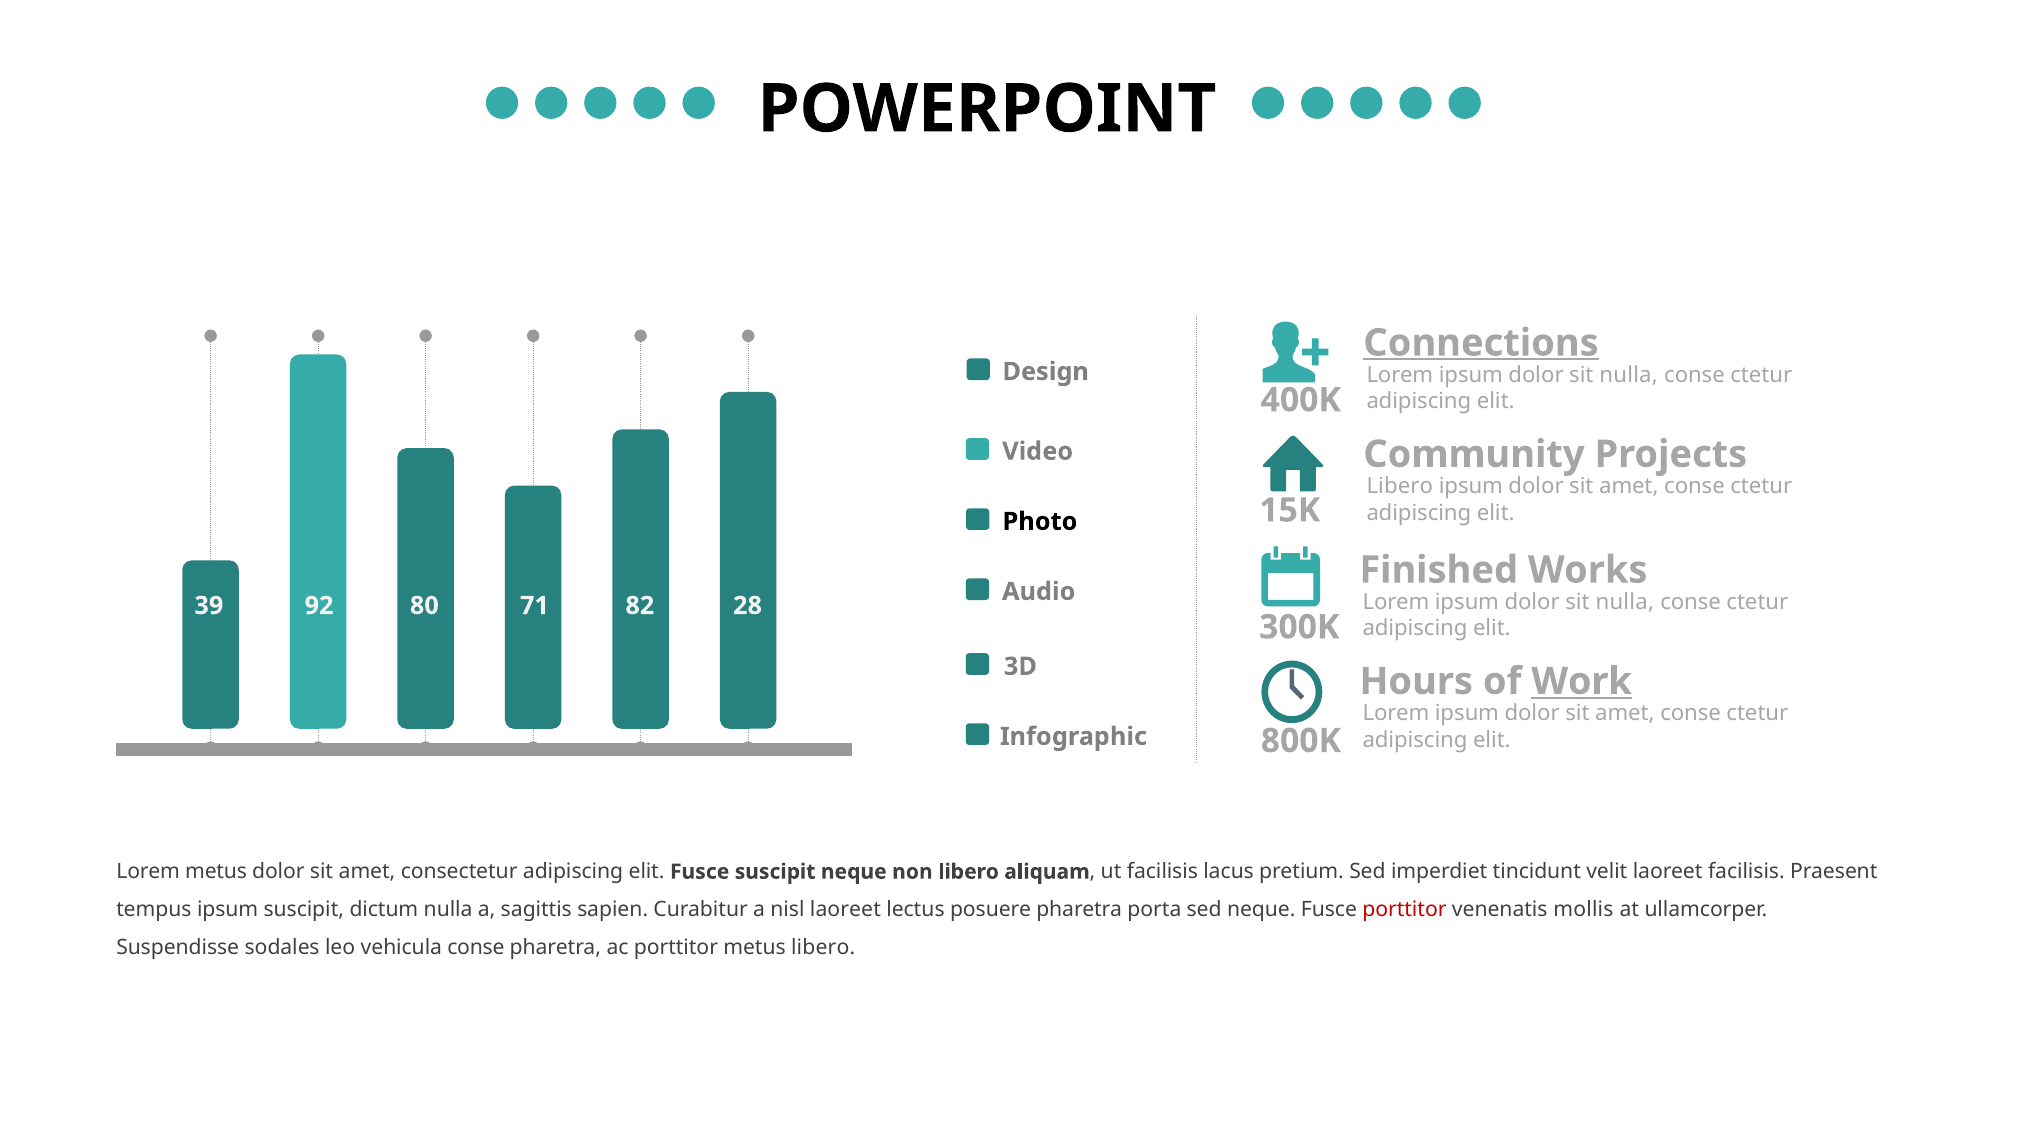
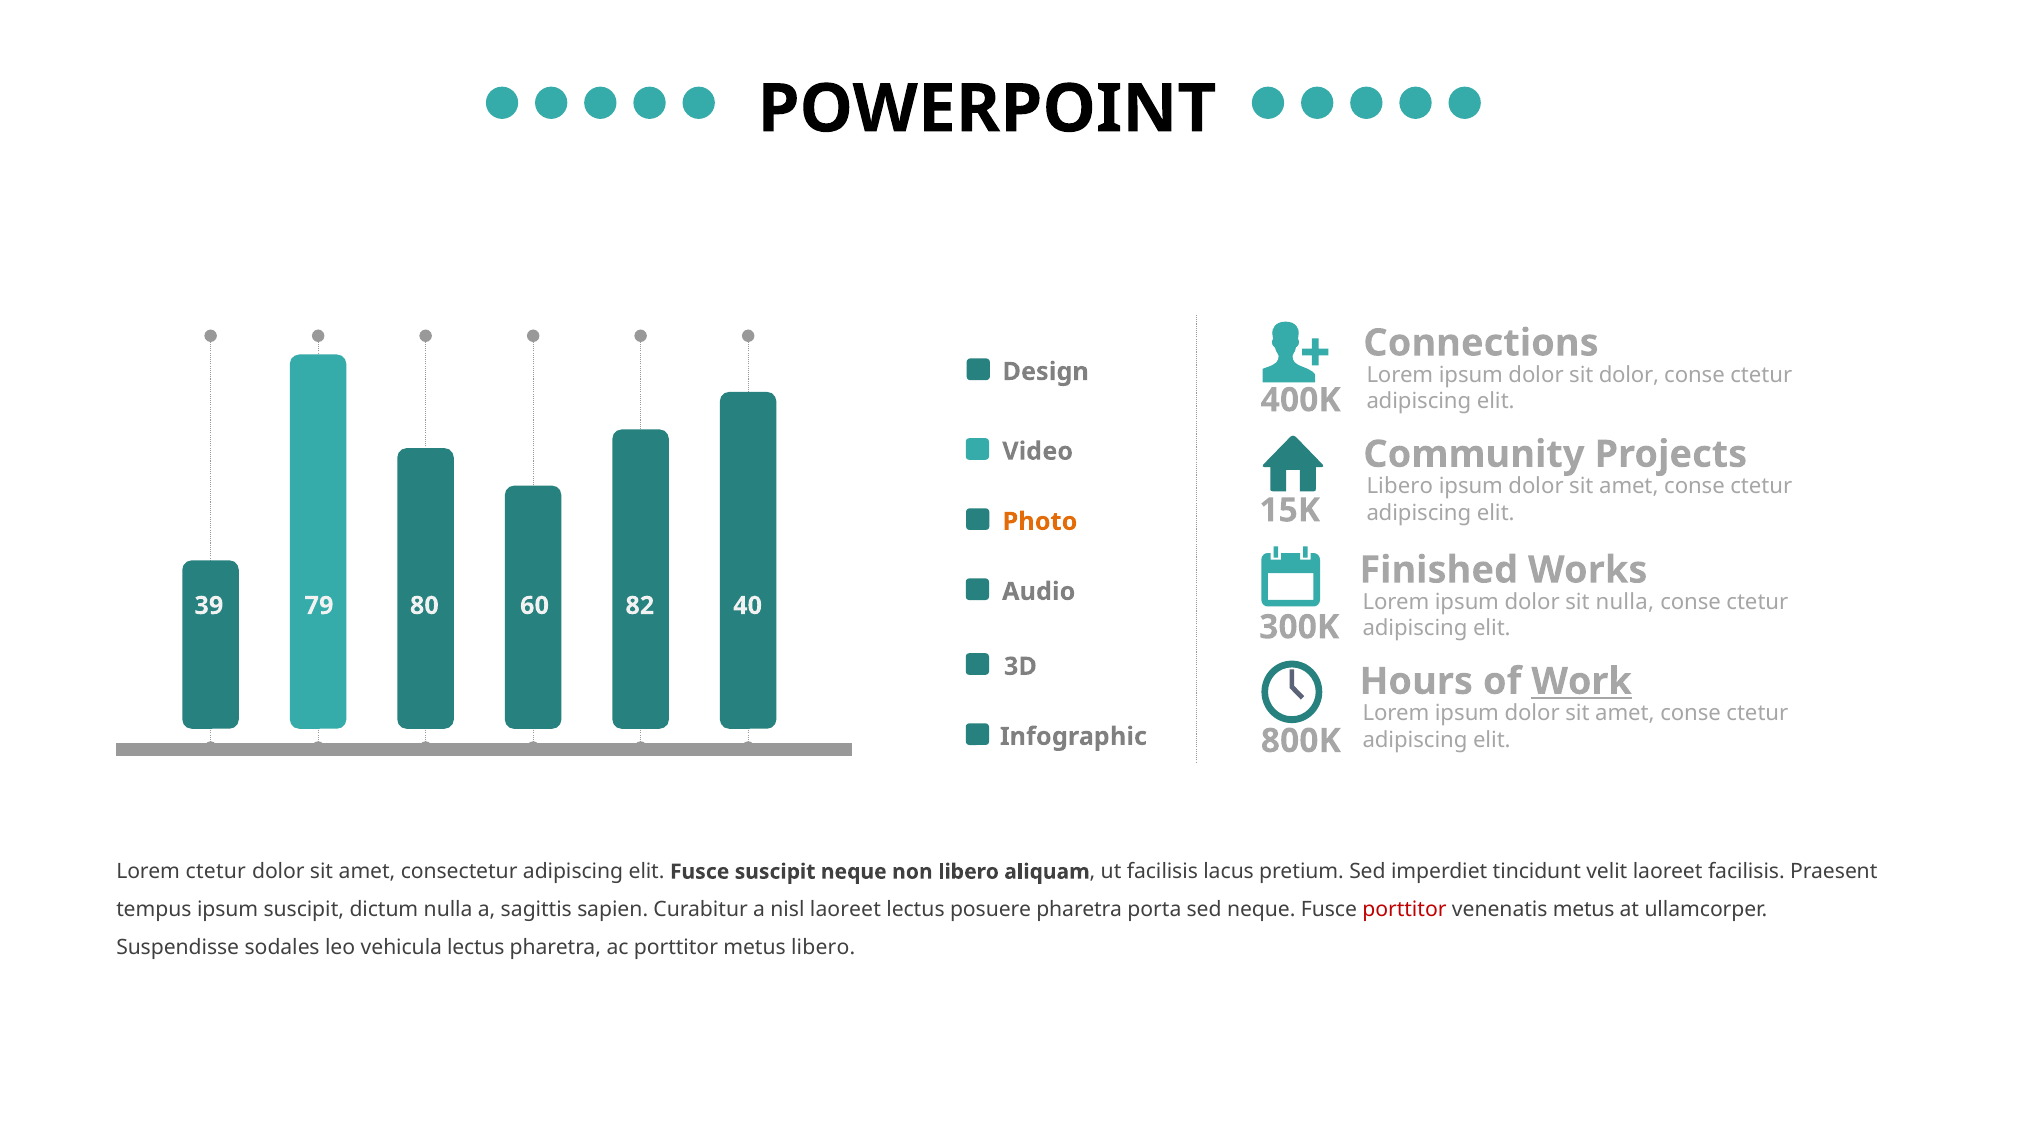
Connections underline: present -> none (1481, 343)
nulla: nulla -> dolor (1629, 375)
Photo colour: black -> orange (1040, 521)
92: 92 -> 79 (319, 606)
71: 71 -> 60 (535, 606)
28: 28 -> 40 (748, 606)
Lorem metus: metus -> ctetur (216, 872)
venenatis mollis: mollis -> metus (1584, 910)
vehicula conse: conse -> lectus (476, 948)
